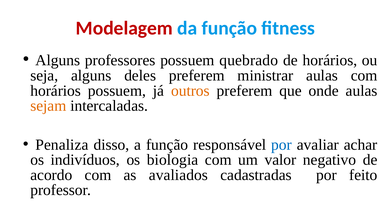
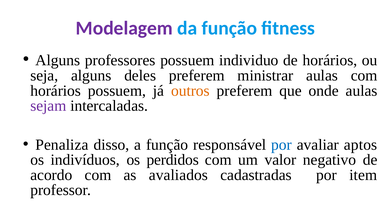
Modelagem colour: red -> purple (124, 28)
quebrado: quebrado -> individuo (249, 60)
sejam colour: orange -> purple (48, 106)
achar: achar -> aptos (361, 145)
biologia: biologia -> perdidos (173, 160)
feito: feito -> item (363, 175)
